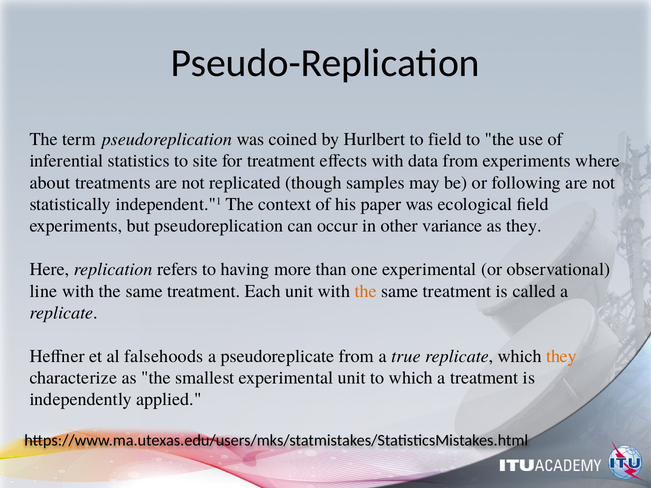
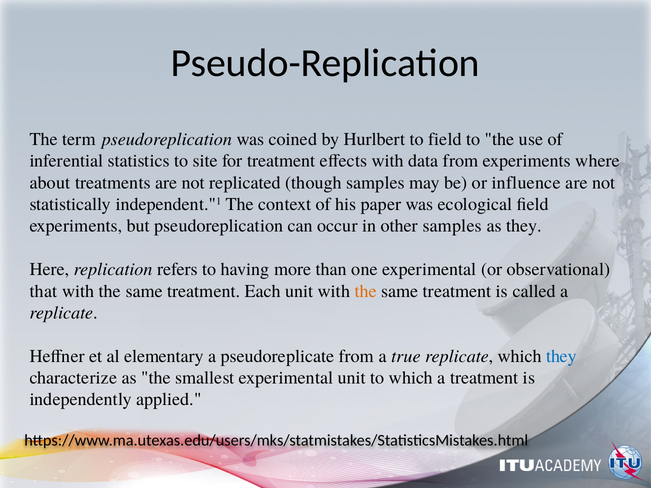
following: following -> influence (526, 183)
other variance: variance -> samples (452, 226)
line: line -> that (43, 291)
falsehoods: falsehoods -> elementary (164, 356)
they colour: orange -> blue (562, 356)
